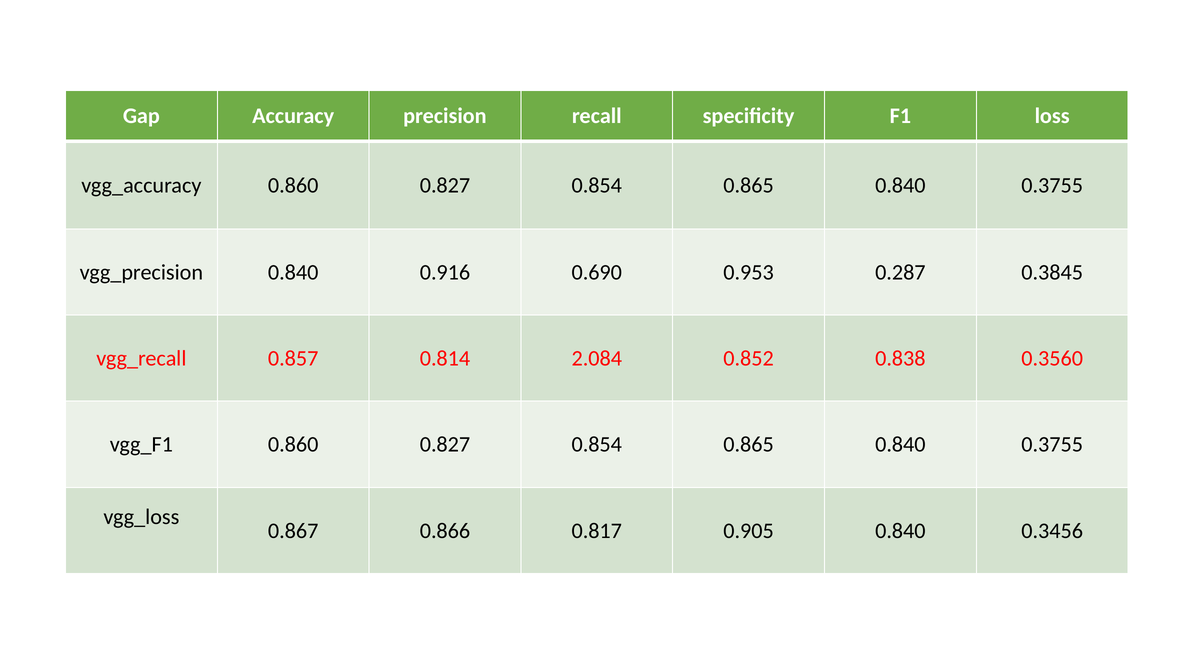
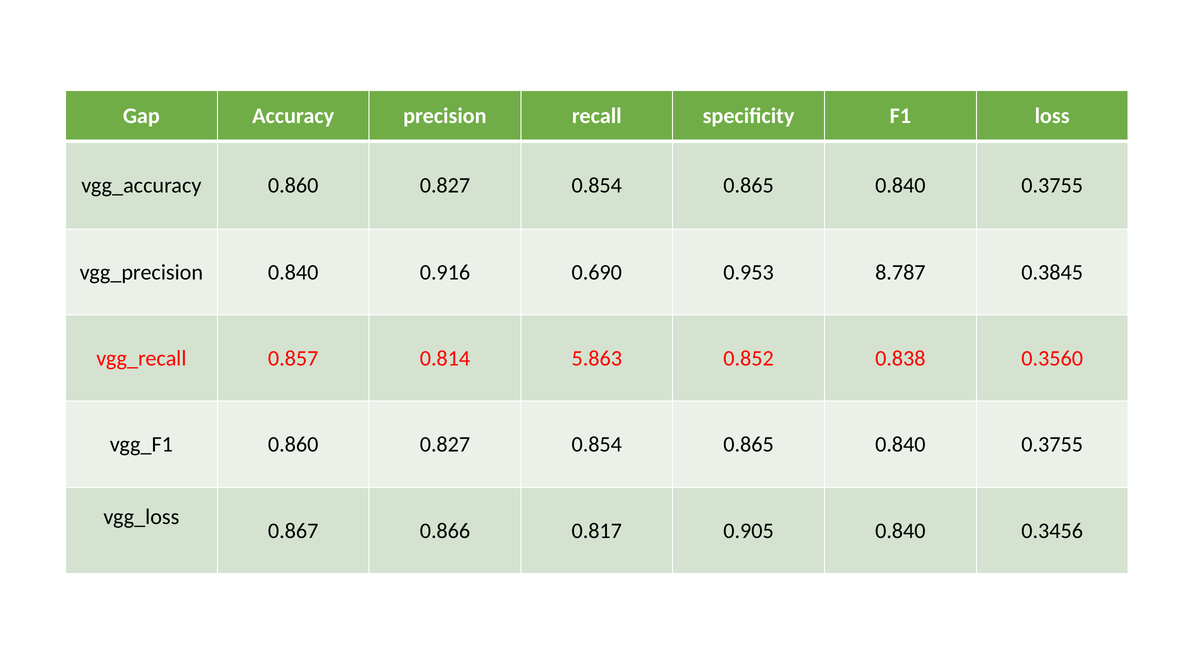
0.287: 0.287 -> 8.787 (900, 272)
2.084: 2.084 -> 5.863 (597, 358)
